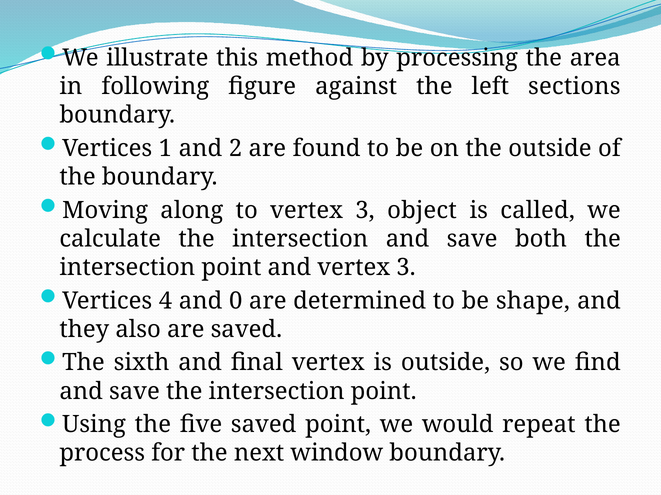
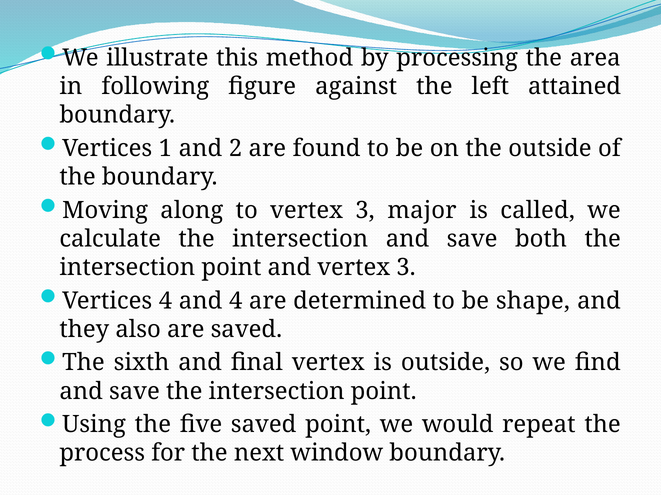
sections: sections -> attained (575, 86)
object: object -> major (422, 210)
and 0: 0 -> 4 (236, 301)
